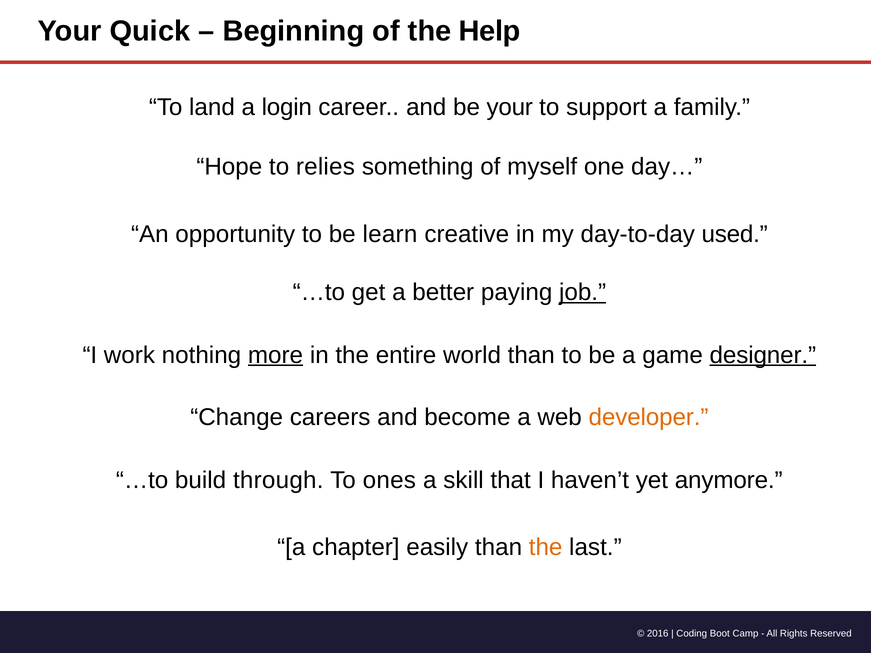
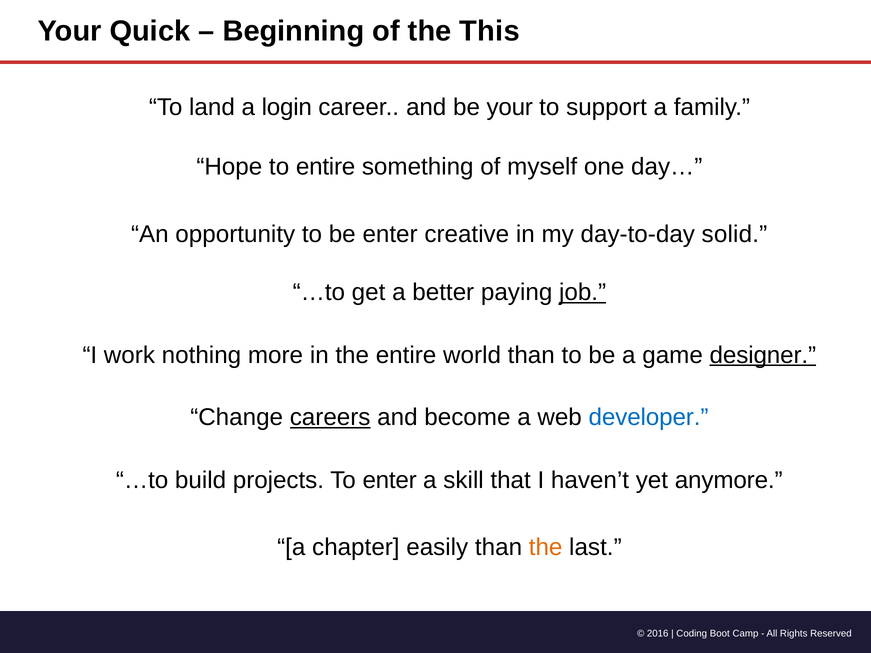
Help: Help -> This (489, 31)
to relies: relies -> entire (326, 167)
be learn: learn -> enter (390, 234)
used: used -> solid (734, 234)
more underline: present -> none (276, 355)
careers underline: none -> present (330, 418)
developer colour: orange -> blue (649, 418)
through: through -> projects (278, 480)
To ones: ones -> enter (390, 480)
